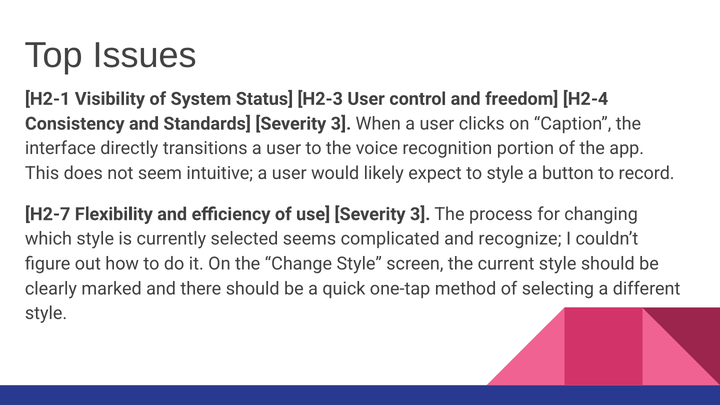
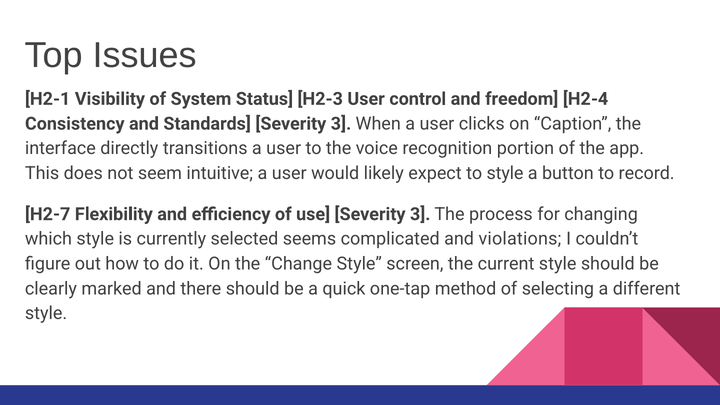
recognize: recognize -> violations (520, 239)
